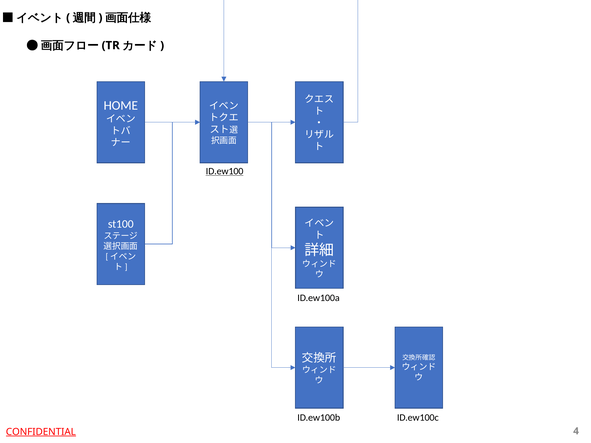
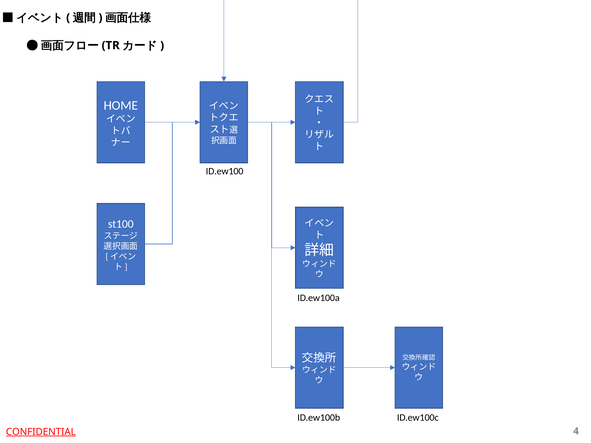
ID.ew100 underline: present -> none (225, 171)
